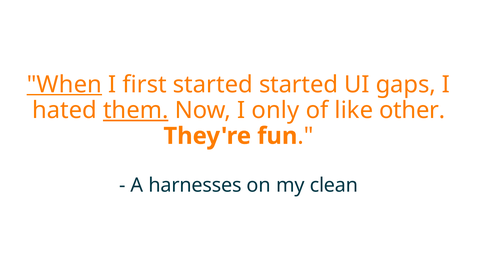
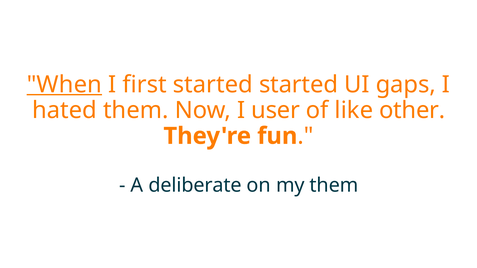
them underline: present -> none (136, 110)
only: only -> user (276, 110)
harnesses: harnesses -> deliberate (195, 186)
my clean: clean -> them (334, 186)
